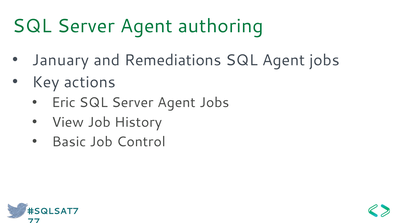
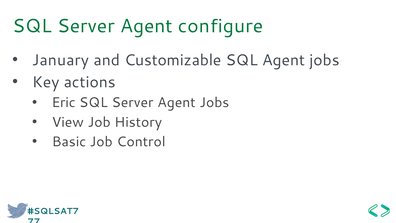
authoring: authoring -> configure (221, 26)
Remediations: Remediations -> Customizable (173, 60)
